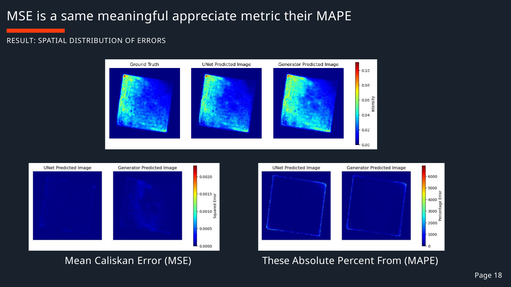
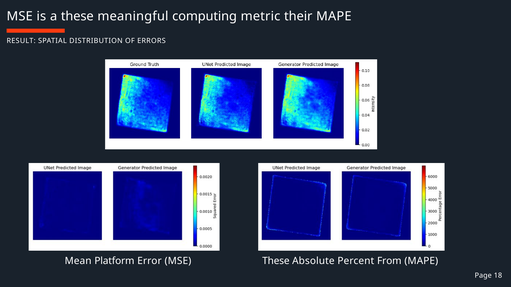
a same: same -> these (77, 16)
appreciate: appreciate -> computing (205, 16)
Caliskan: Caliskan -> Platform (114, 261)
